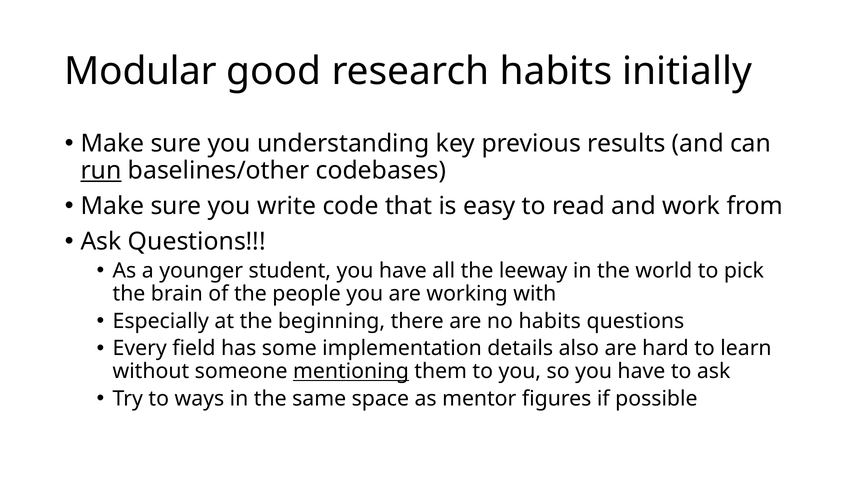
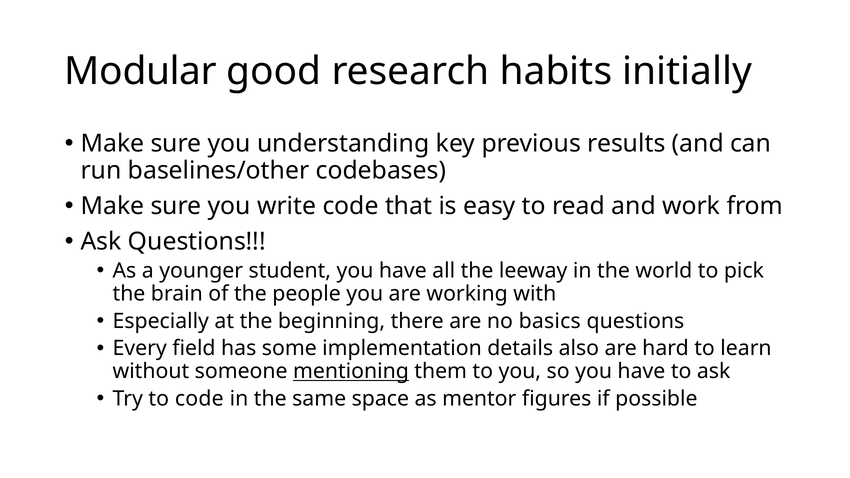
run underline: present -> none (101, 170)
no habits: habits -> basics (550, 321)
to ways: ways -> code (199, 399)
